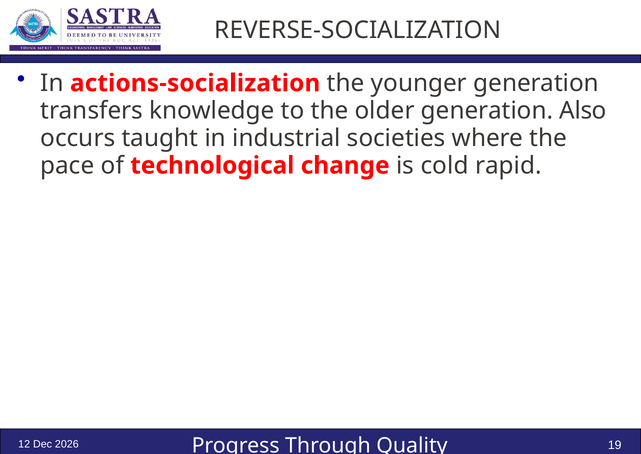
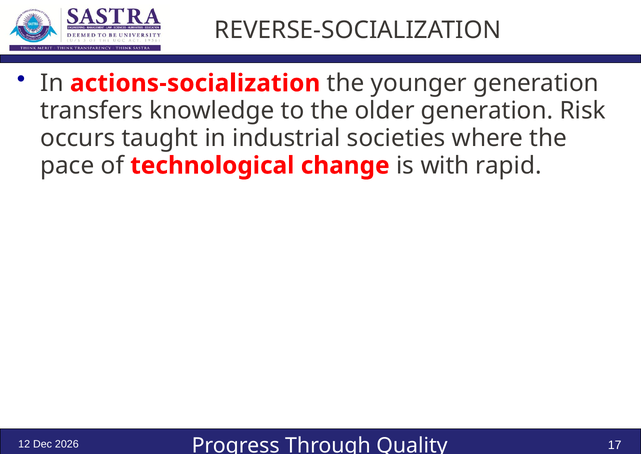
Also: Also -> Risk (583, 111)
cold: cold -> with (445, 165)
19: 19 -> 17 (615, 444)
